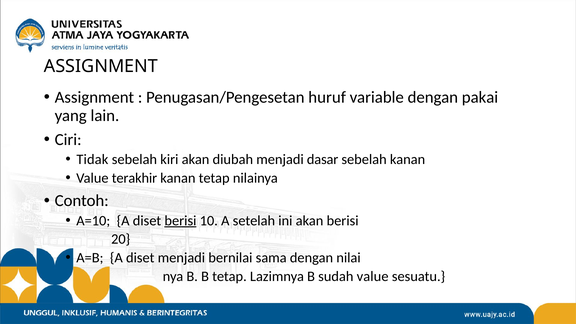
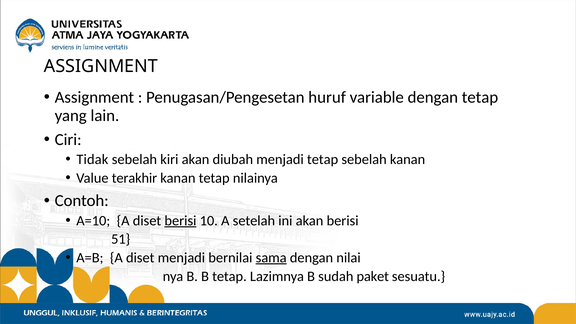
dengan pakai: pakai -> tetap (480, 97)
menjadi dasar: dasar -> tetap (323, 159)
20: 20 -> 51 (121, 239)
sama underline: none -> present (271, 258)
sudah value: value -> paket (373, 276)
